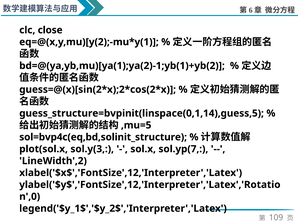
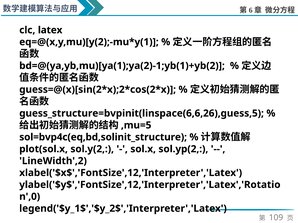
close: close -> latex (50, 30)
guess_structure=bvpinit(linspace(0,1,14),guess,5: guess_structure=bvpinit(linspace(0,1,14),guess,5 -> guess_structure=bvpinit(linspace(6,6,26),guess,5 (142, 114)
sol.y(3: sol.y(3 -> sol.y(2 (92, 149)
sol.yp(7: sol.yp(7 -> sol.yp(2 (183, 149)
